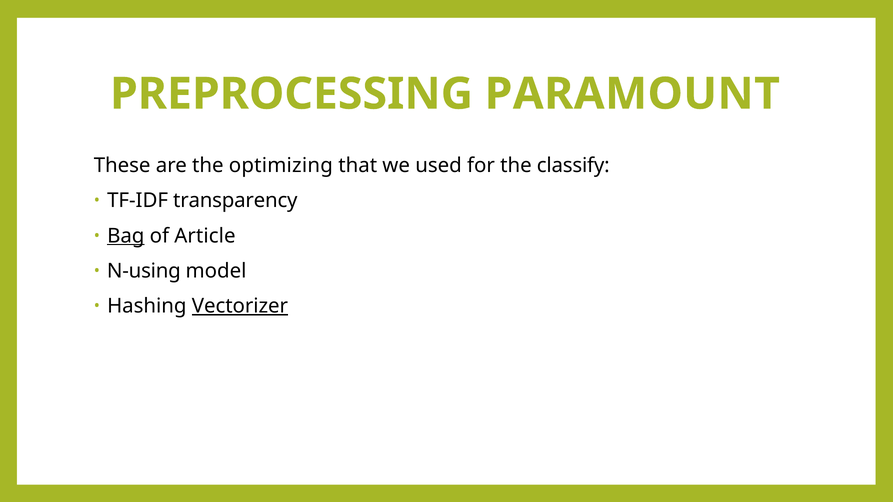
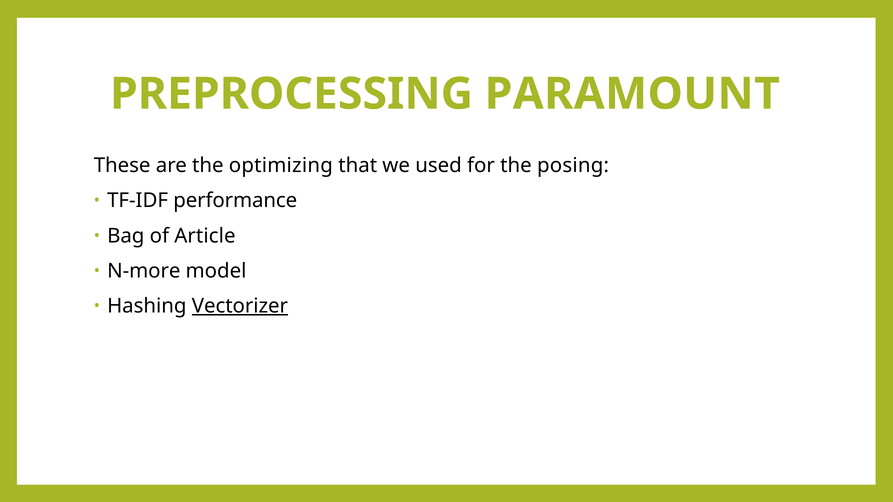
classify: classify -> posing (573, 166)
transparency: transparency -> performance (235, 201)
Bag underline: present -> none (126, 236)
N-using: N-using -> N-more (144, 271)
